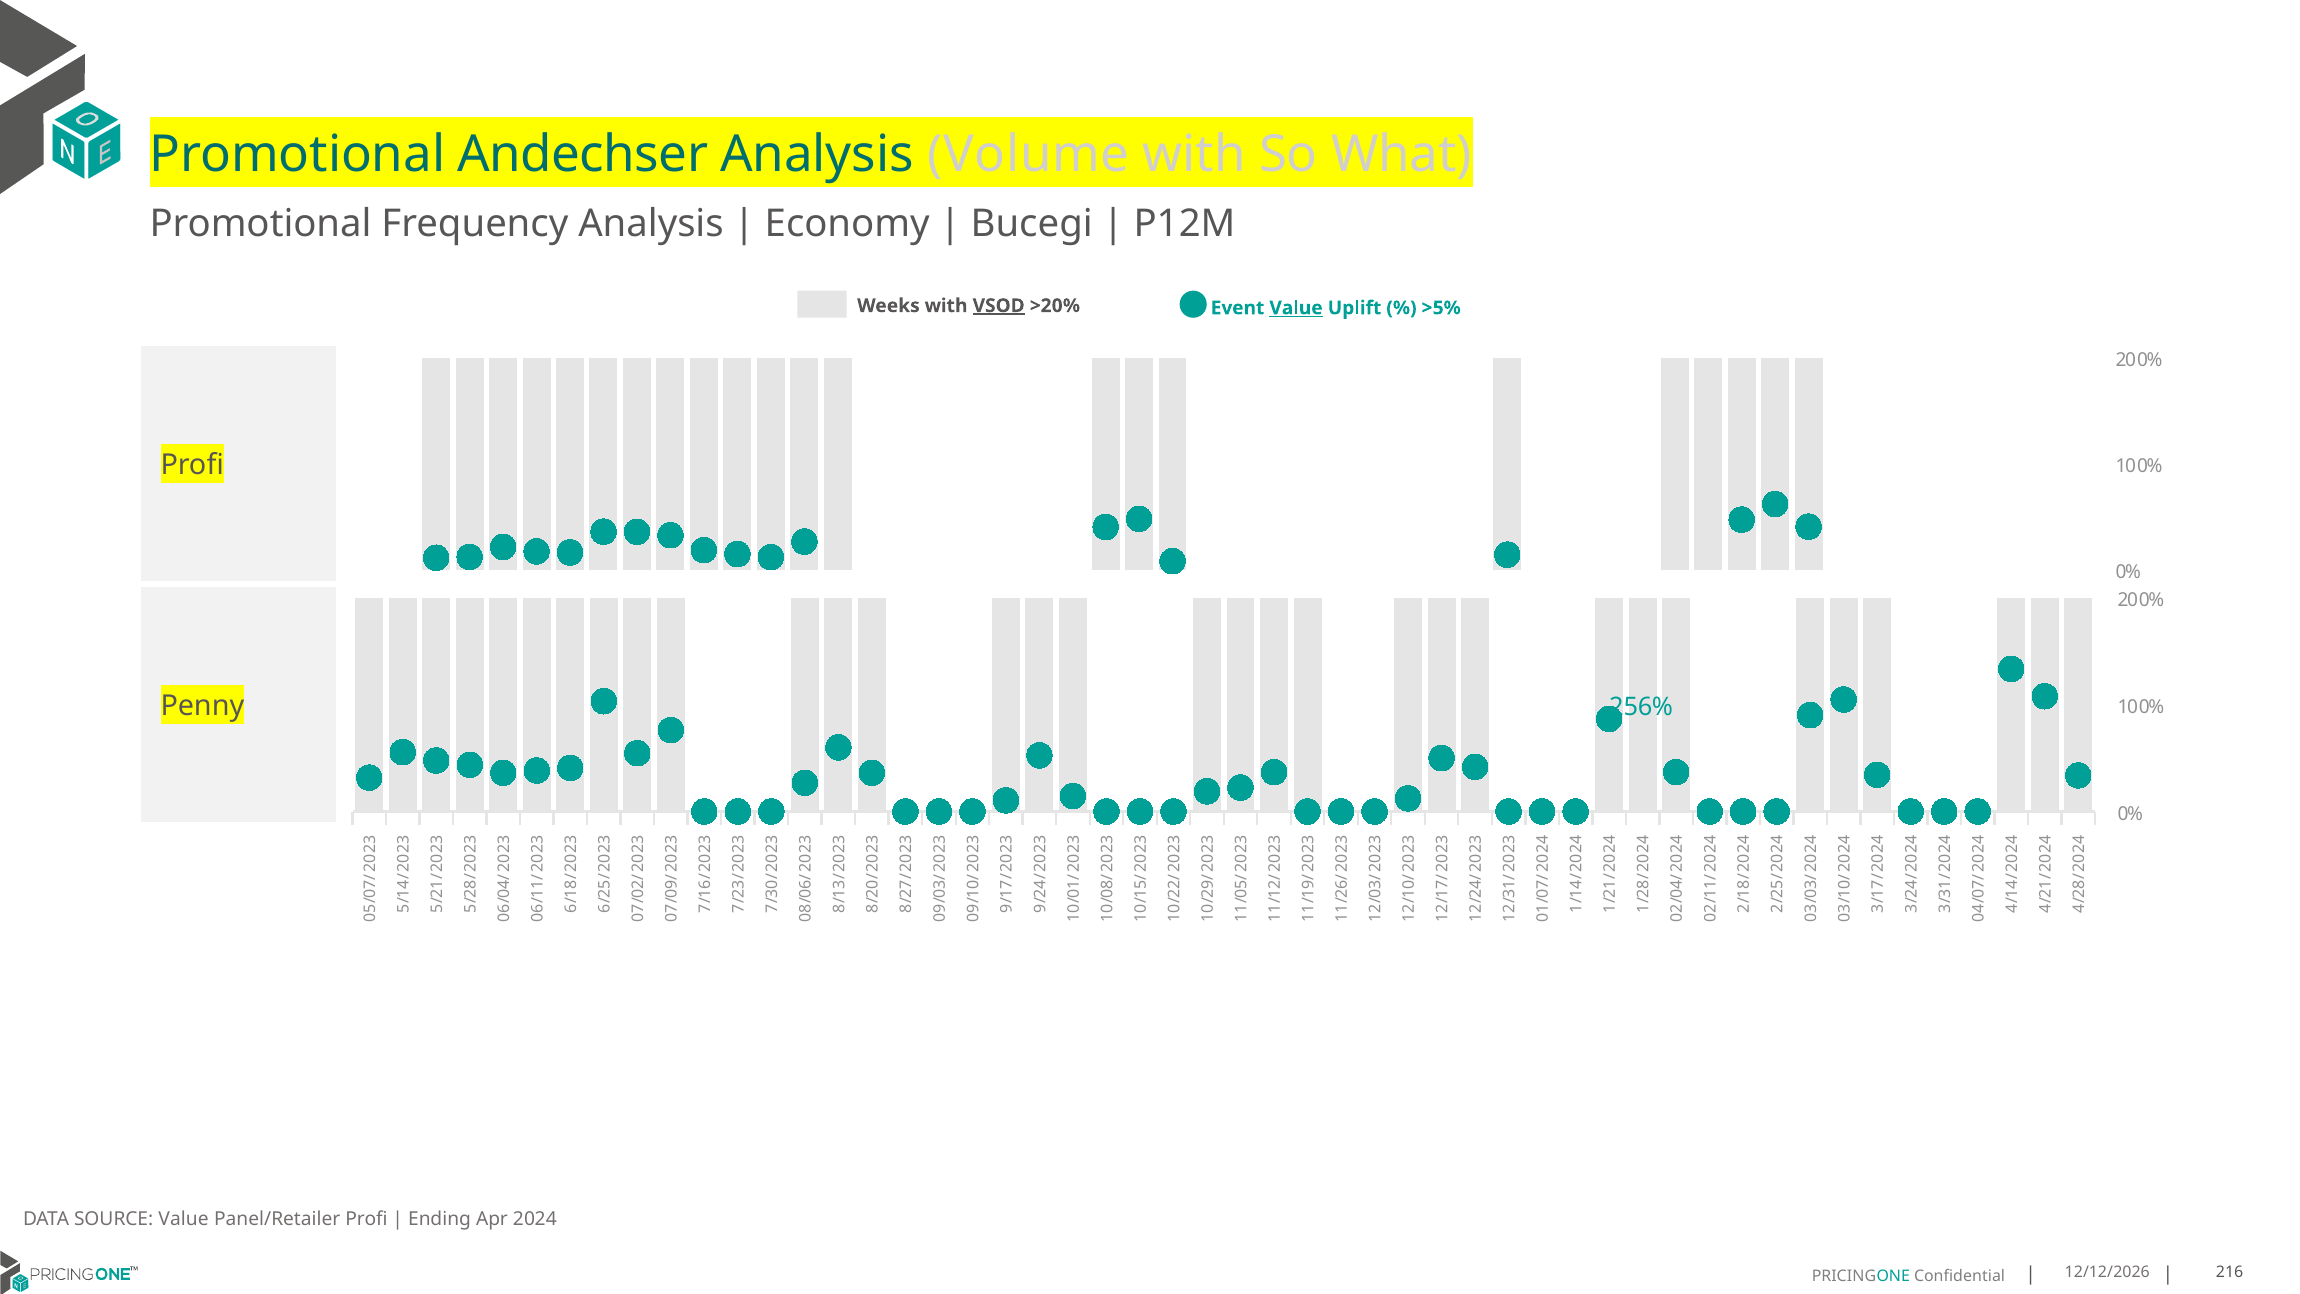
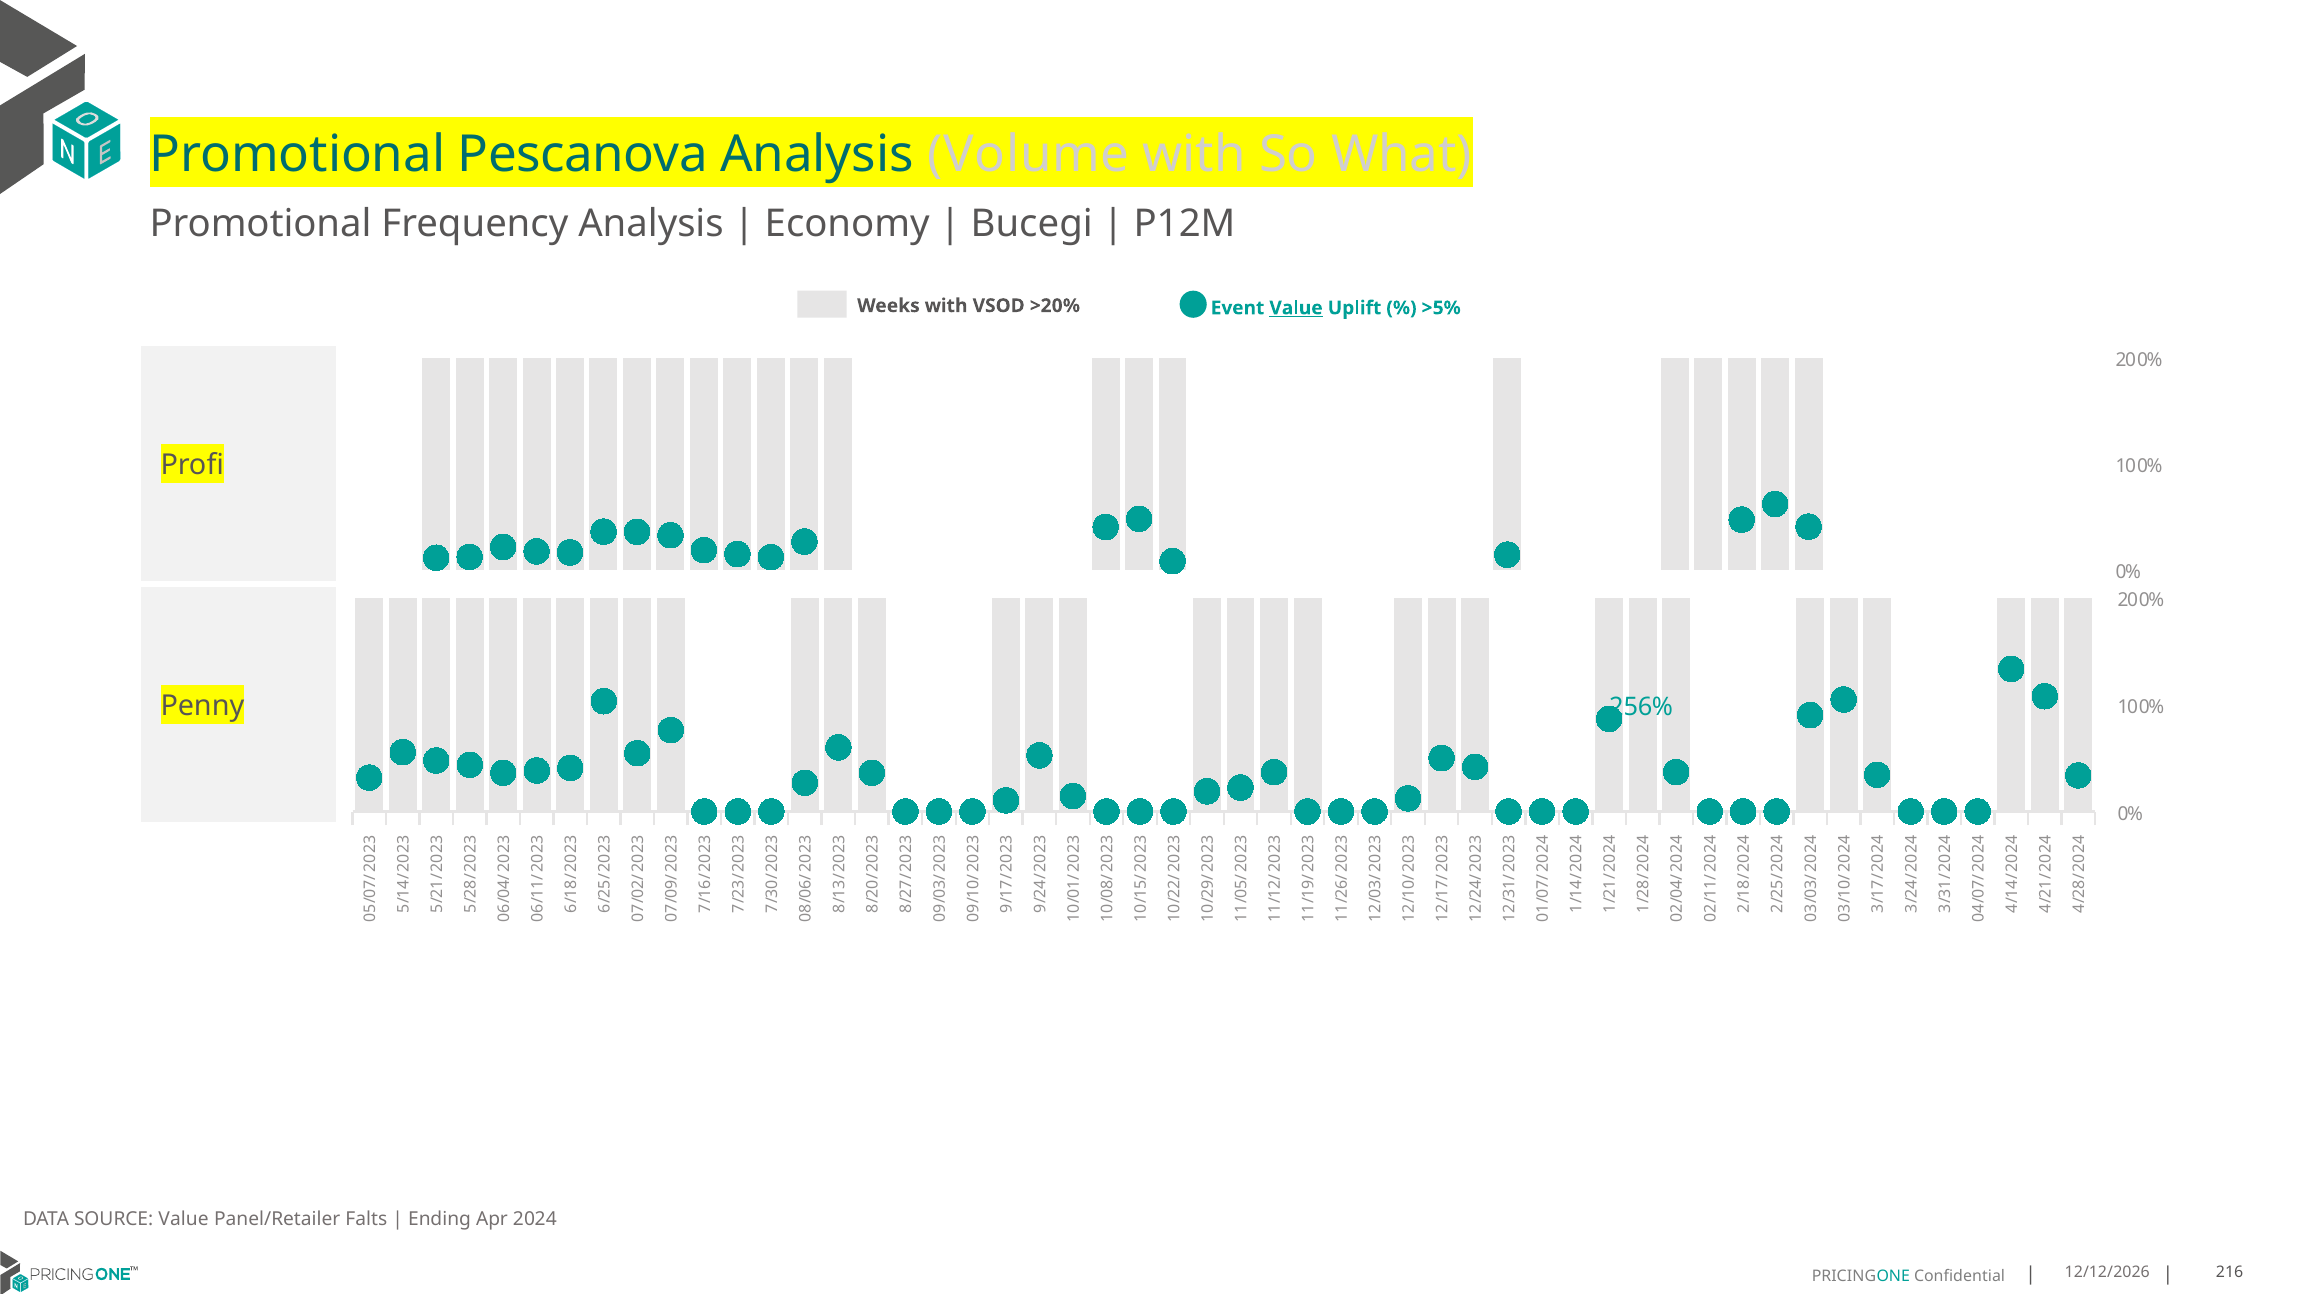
Andechser: Andechser -> Pescanova (583, 155)
VSOD underline: present -> none (999, 306)
Panel/Retailer Profi: Profi -> Falts (366, 1219)
